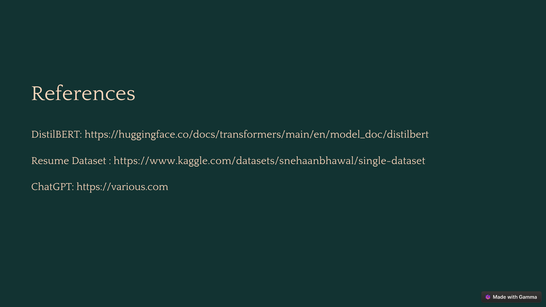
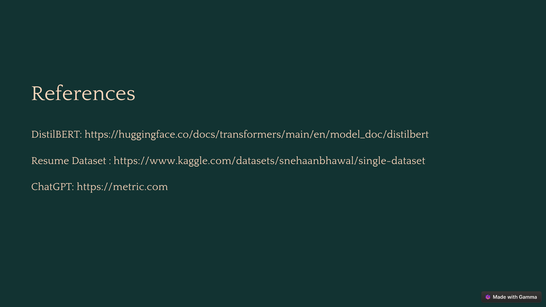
https://various.com: https://various.com -> https://metric.com (122, 187)
